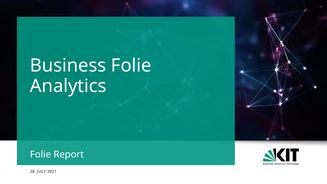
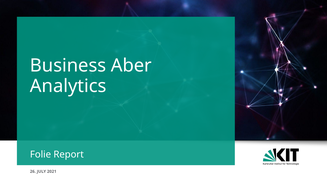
Business Folie: Folie -> Aber (131, 66)
